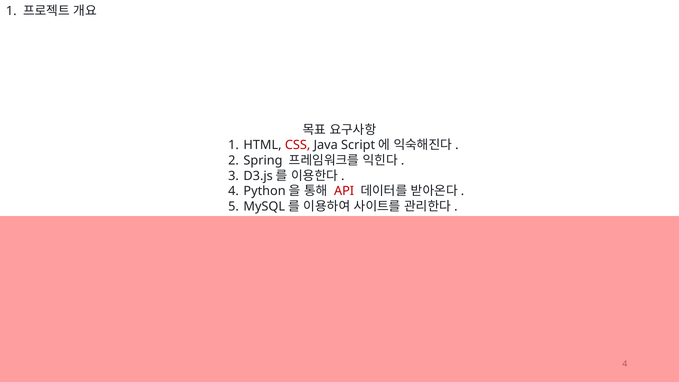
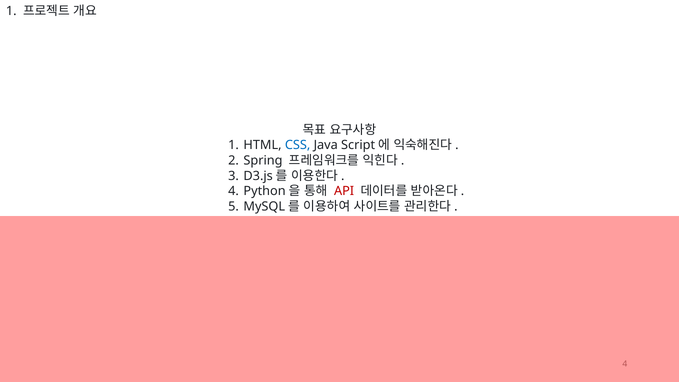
CSS colour: red -> blue (298, 145)
